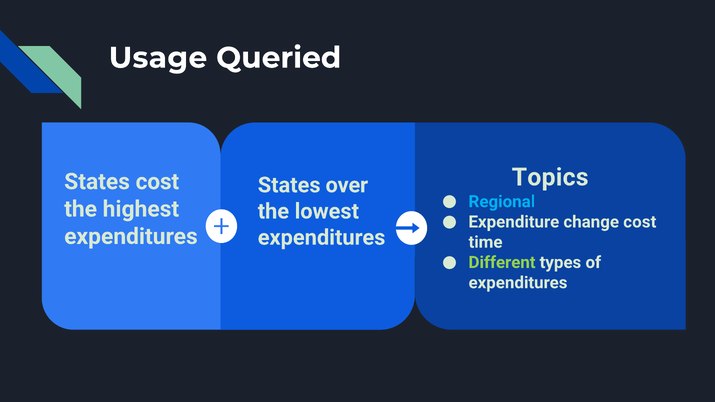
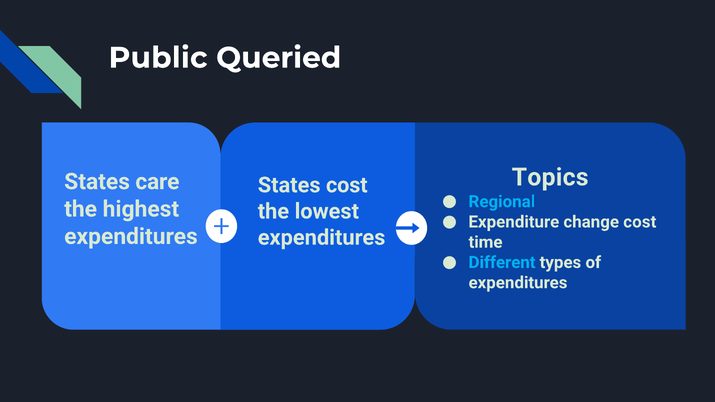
Usage: Usage -> Public (158, 58)
States cost: cost -> care (157, 182)
States over: over -> cost (347, 185)
Different colour: light green -> light blue (502, 263)
